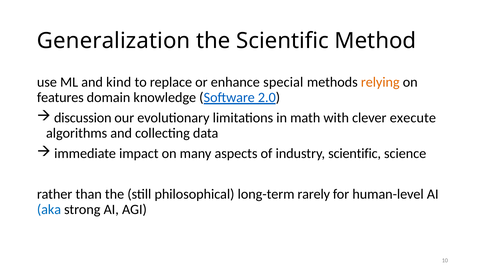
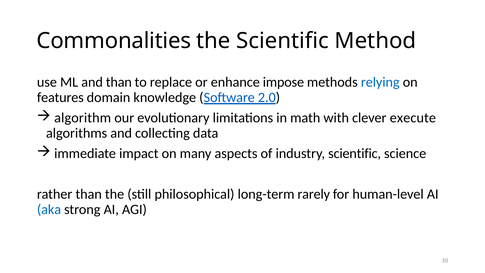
Generalization: Generalization -> Commonalities (114, 41)
and kind: kind -> than (119, 82)
special: special -> impose (283, 82)
relying colour: orange -> blue (380, 82)
discussion: discussion -> algorithm (83, 118)
